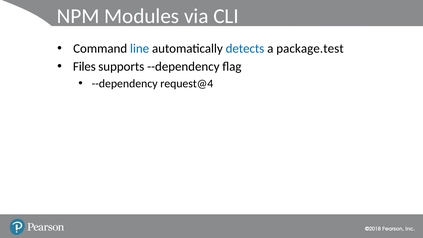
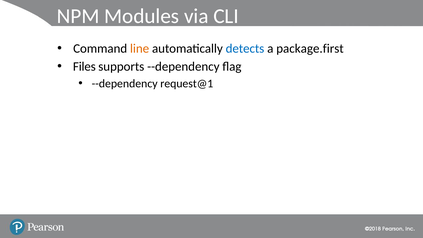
line colour: blue -> orange (140, 48)
package.test: package.test -> package.first (310, 48)
request@4: request@4 -> request@1 (187, 84)
